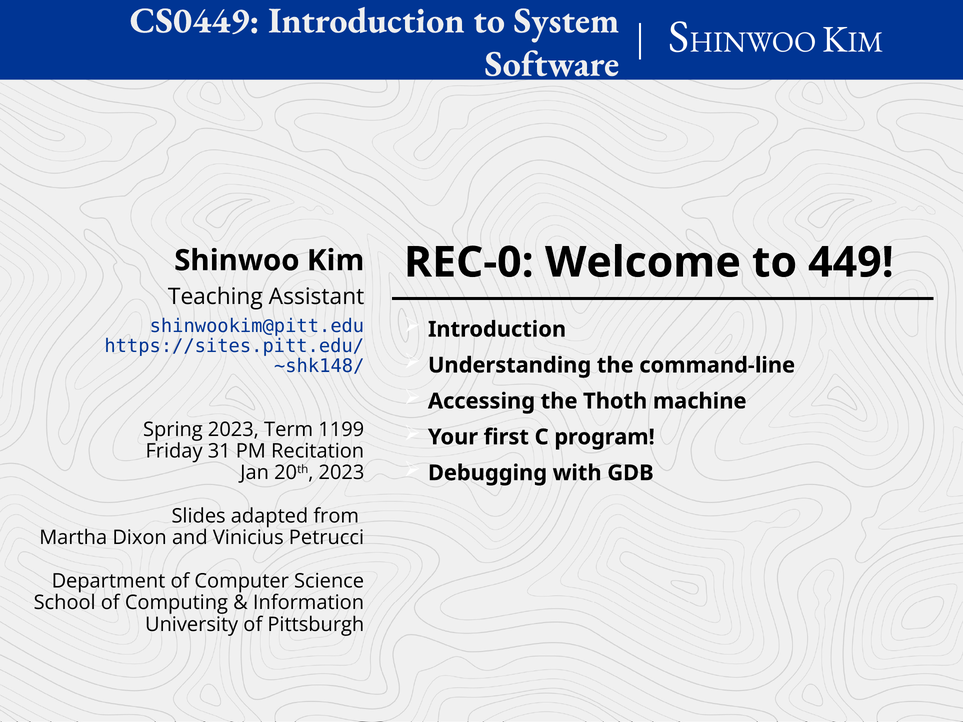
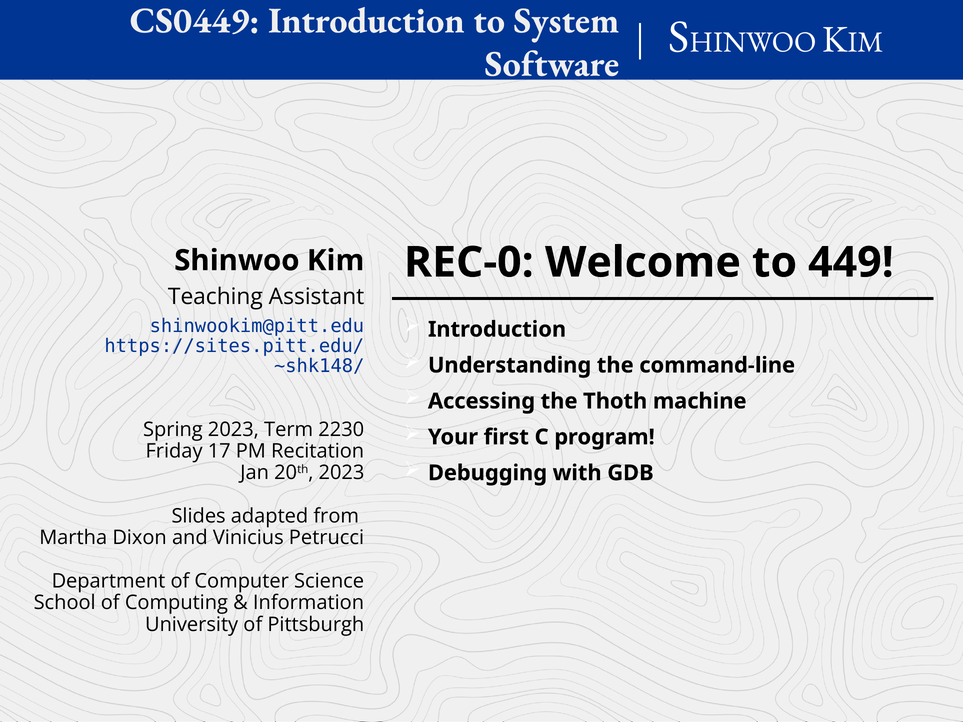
1199: 1199 -> 2230 (341, 430)
31: 31 -> 17 (219, 451)
